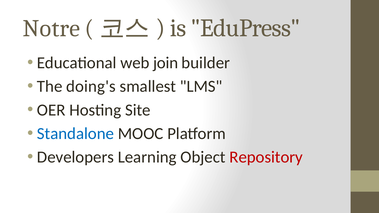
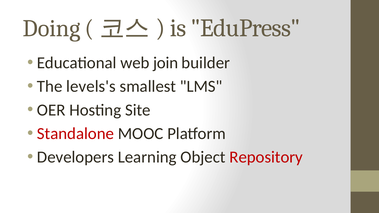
Notre: Notre -> Doing (52, 28)
doing's: doing's -> levels's (91, 87)
Standalone colour: blue -> red (75, 134)
